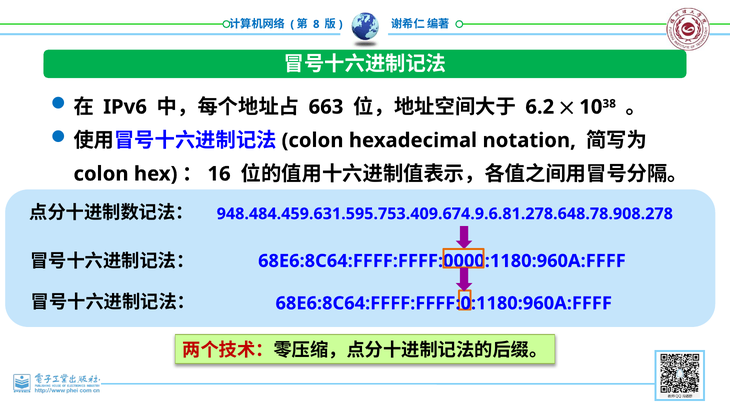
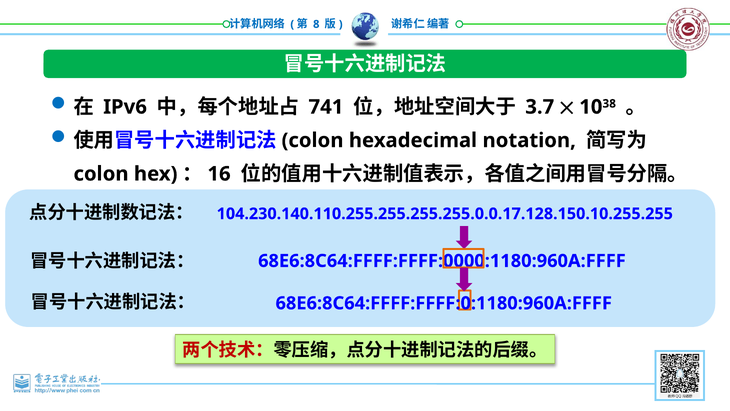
663: 663 -> 741 (326, 107)
6.2: 6.2 -> 3.7 (540, 107)
948.484.459.631.595.753.409.674.9.6.81.278.648.78.908.278: 948.484.459.631.595.753.409.674.9.6.81.278.648.78.908.278 -> 104.230.140.110.255.255.255.255.0.0.17.128.150.10.255.255 (445, 214)
